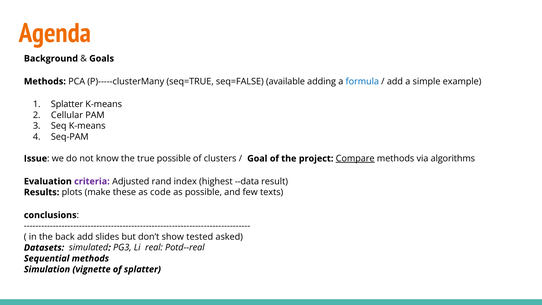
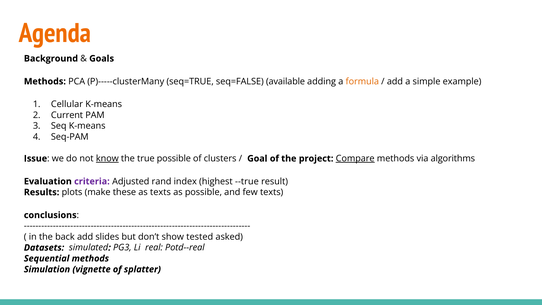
formula colour: blue -> orange (362, 81)
Splatter: Splatter -> Cellular (67, 104)
Cellular: Cellular -> Current (67, 115)
know underline: none -> present (107, 158)
--data: --data -> --true (247, 181)
as code: code -> texts (160, 192)
